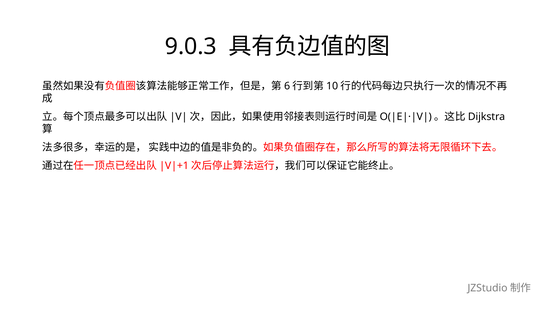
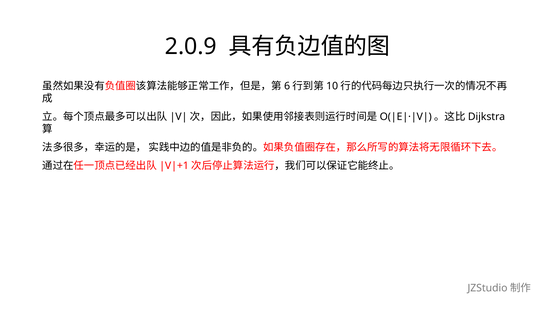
9.0.3: 9.0.3 -> 2.0.9 (191, 47)
